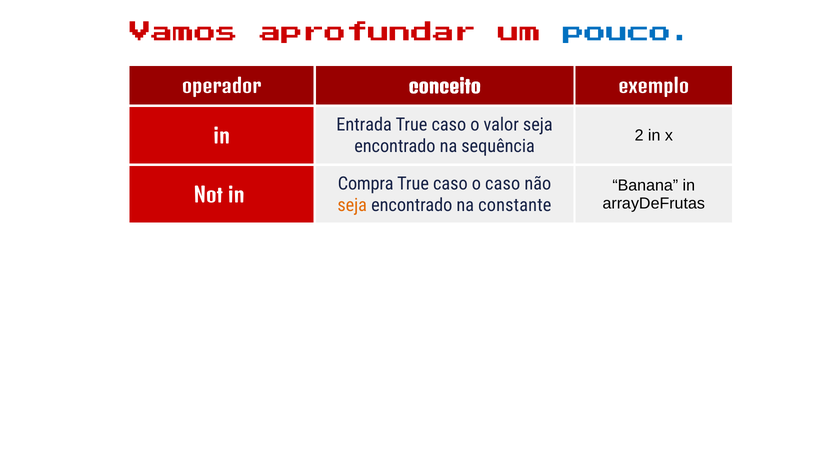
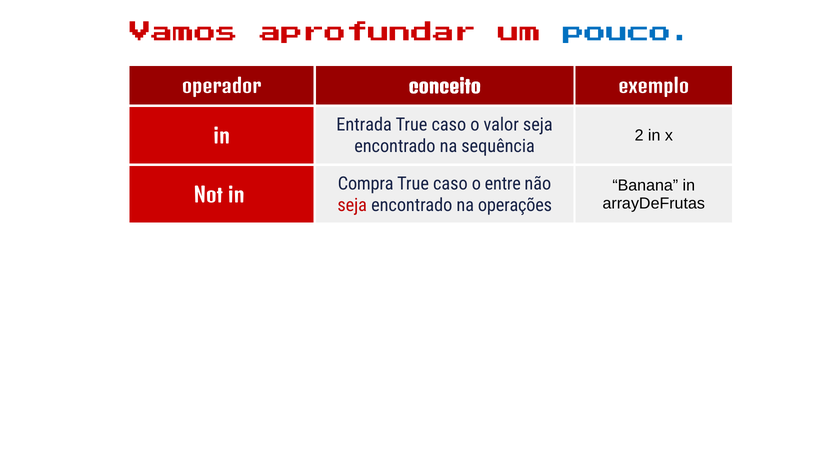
o caso: caso -> entre (503, 184)
seja colour: orange -> red (352, 205)
constante: constante -> operações (515, 205)
